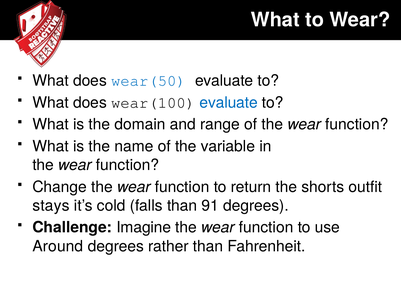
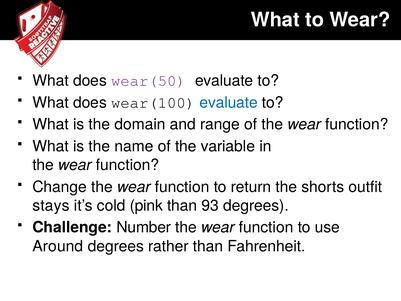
wear(50 colour: blue -> purple (149, 81)
falls: falls -> pink (146, 205)
91: 91 -> 93 (210, 205)
Imagine: Imagine -> Number (144, 227)
